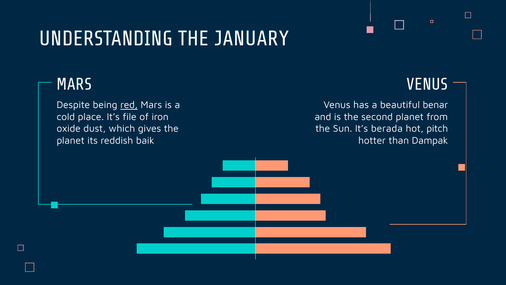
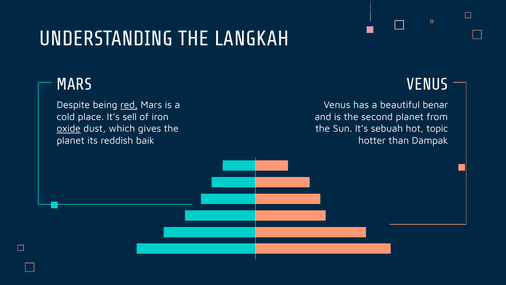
JANUARY: JANUARY -> LANGKAH (252, 39)
file: file -> sell (130, 117)
oxide underline: none -> present (69, 128)
berada: berada -> sebuah (387, 128)
pitch: pitch -> topic (437, 128)
